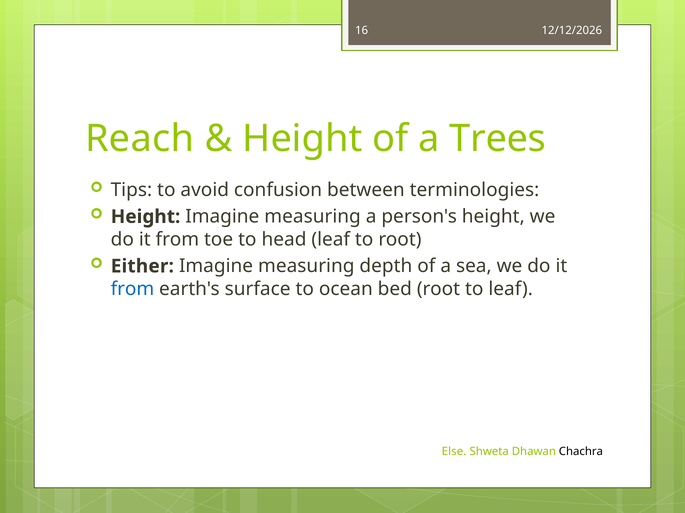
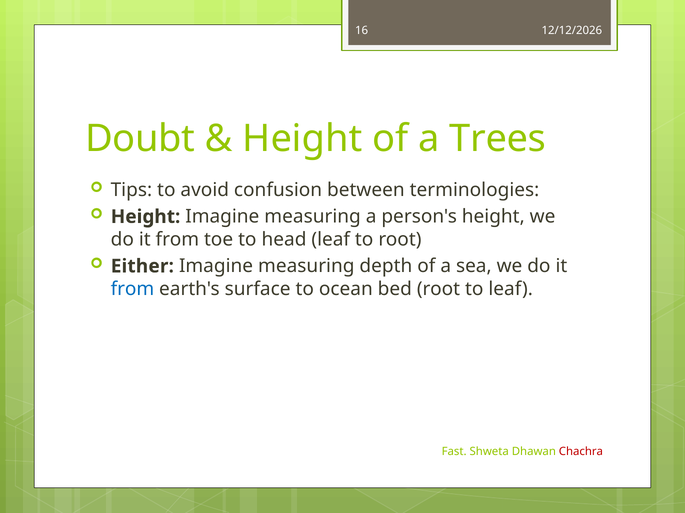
Reach: Reach -> Doubt (140, 139)
Else: Else -> Fast (454, 452)
Chachra colour: black -> red (581, 452)
